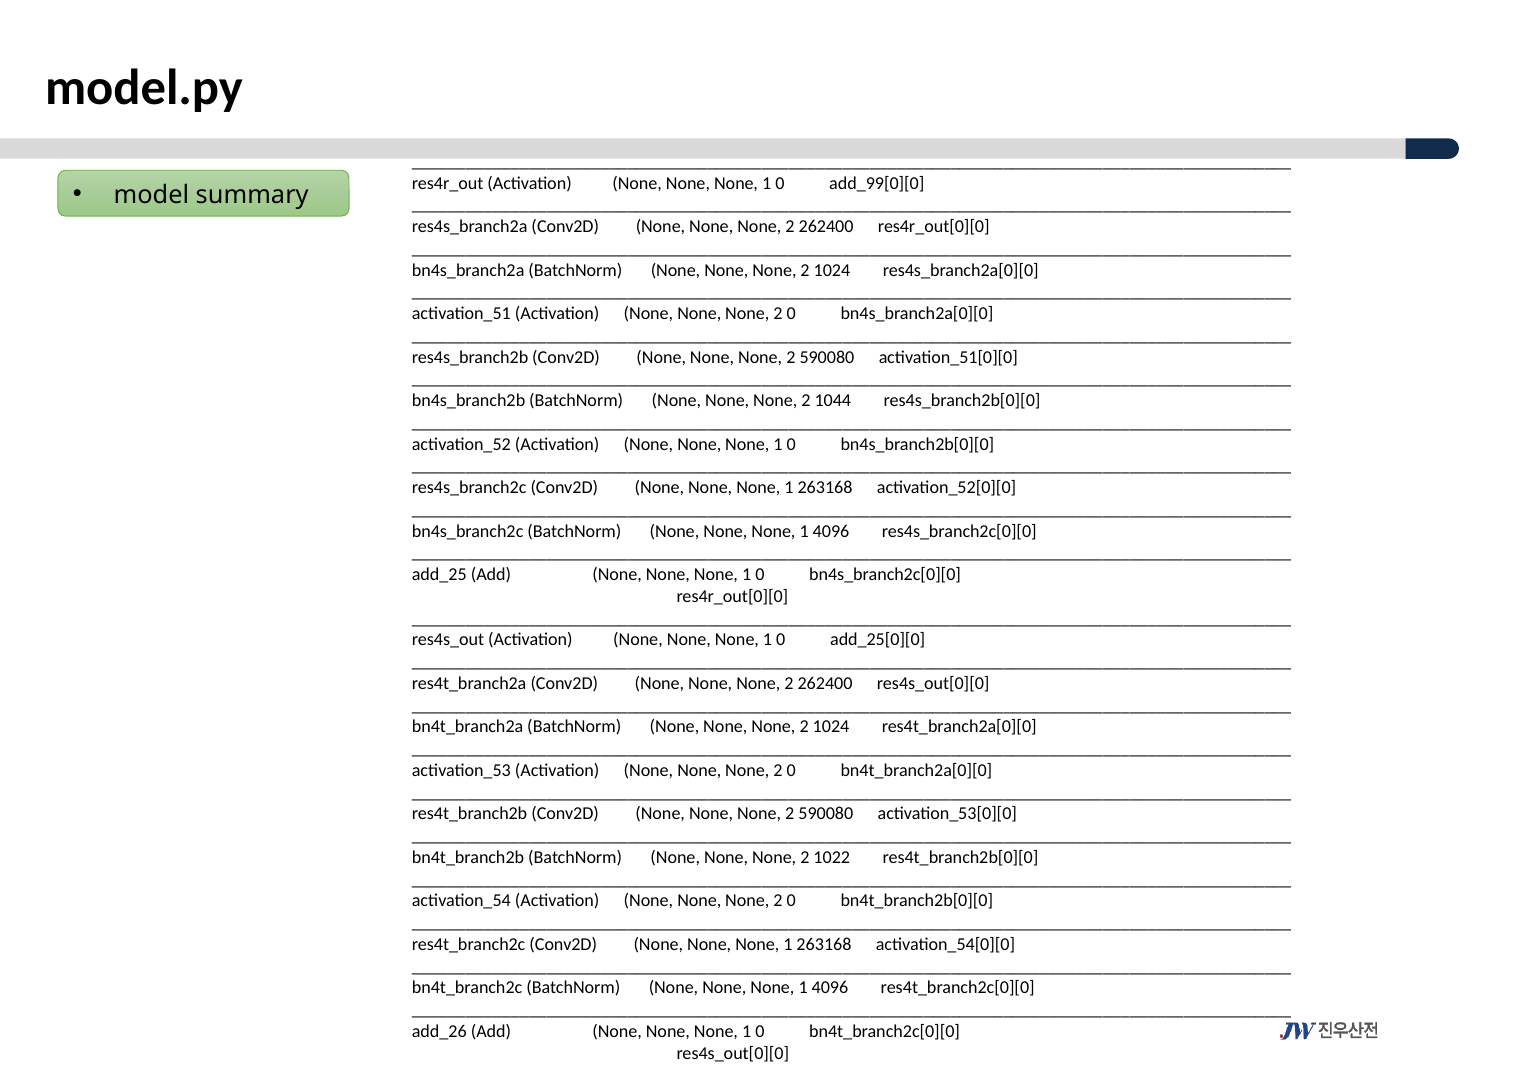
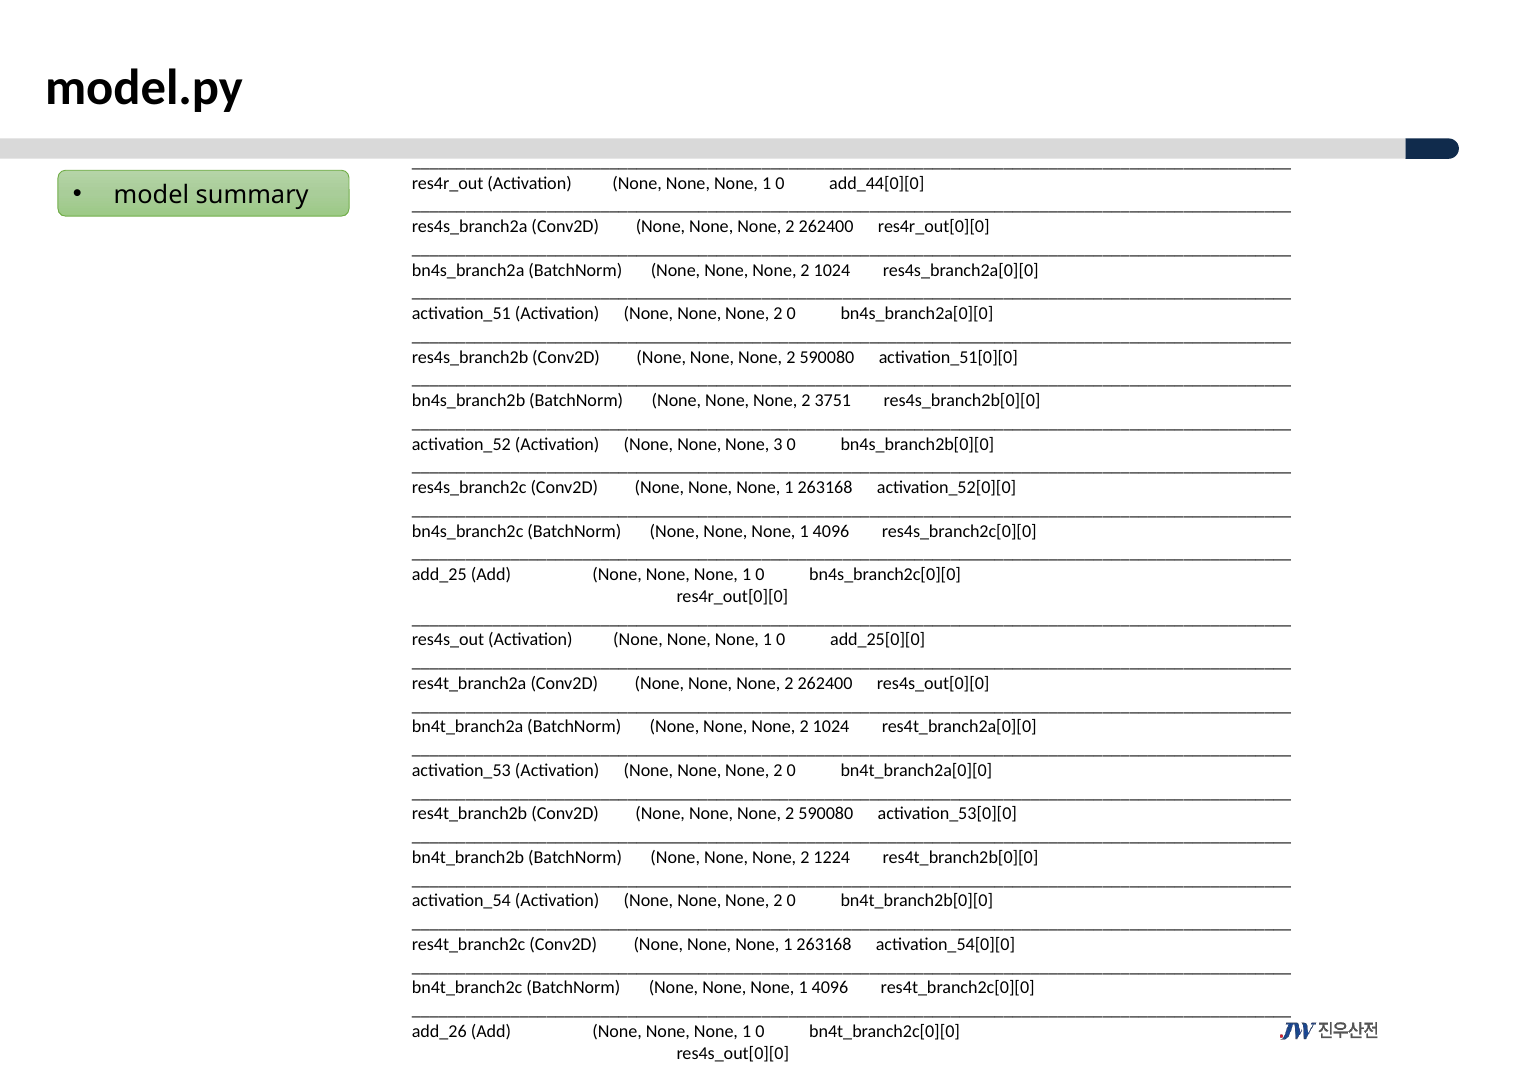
add_99[0][0: add_99[0][0 -> add_44[0][0 (877, 183)
1044: 1044 -> 3751 (833, 401)
1: 1 -> 3 (778, 444)
1022: 1022 -> 1224 (832, 857)
